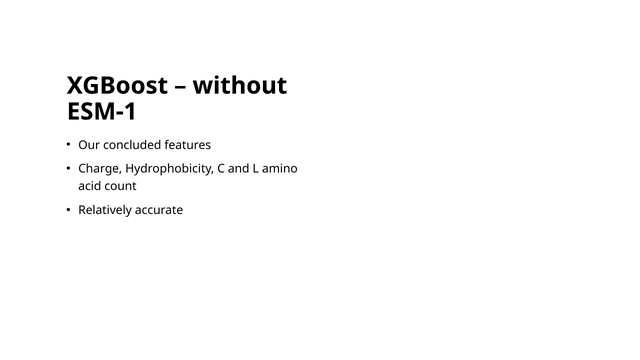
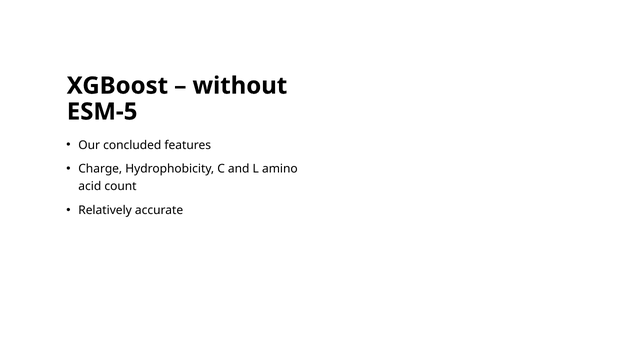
ESM-1: ESM-1 -> ESM-5 (102, 112)
